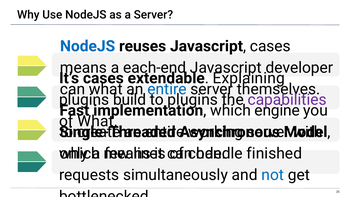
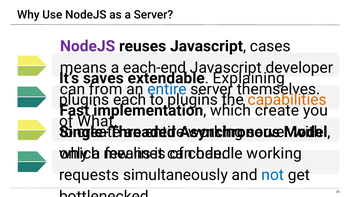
NodeJS colour: blue -> purple (88, 46)
It’s cases: cases -> saves (103, 78)
can what: what -> from (106, 89)
build: build -> each (130, 100)
capabilities colour: purple -> orange (287, 100)
which engine: engine -> create (277, 110)
finished: finished -> working (274, 153)
